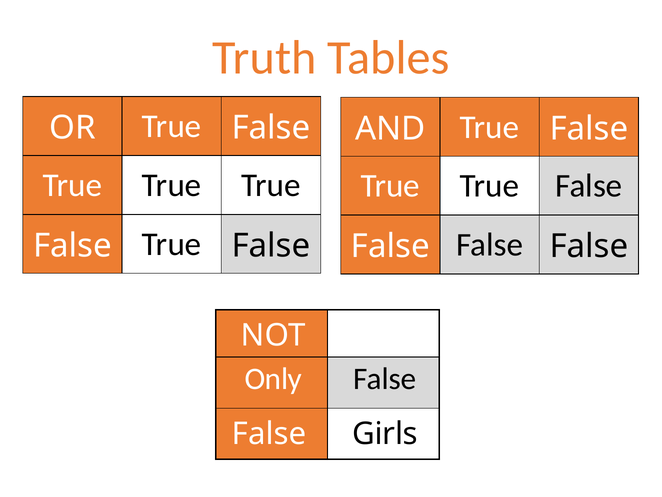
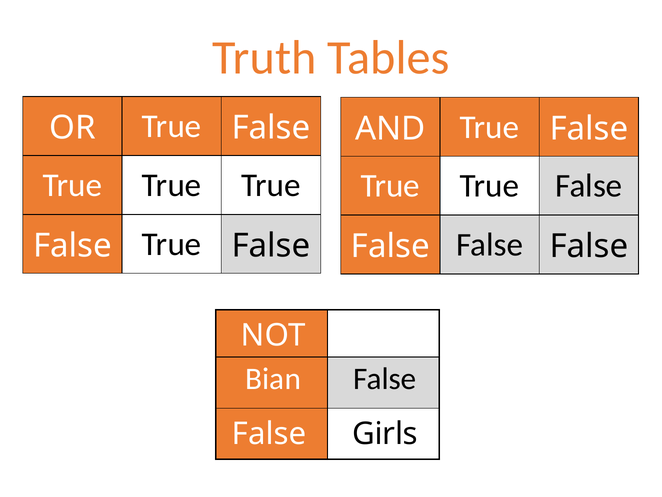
Only: Only -> Bian (273, 378)
